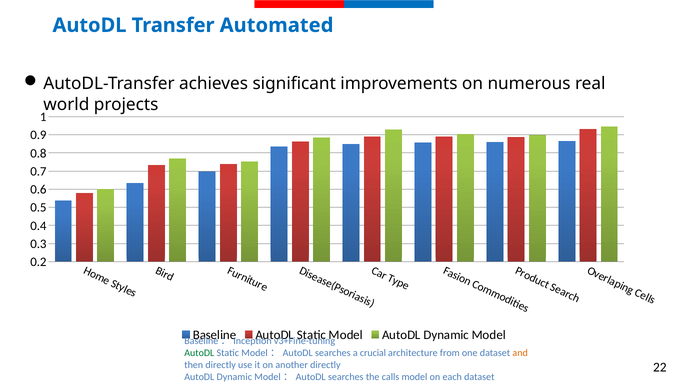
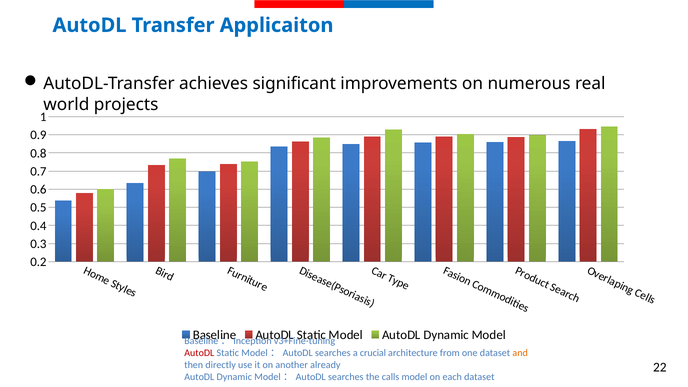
Automated: Automated -> Applicaiton (277, 25)
AutoDL colour: green -> red (199, 353)
another directly: directly -> already (325, 365)
